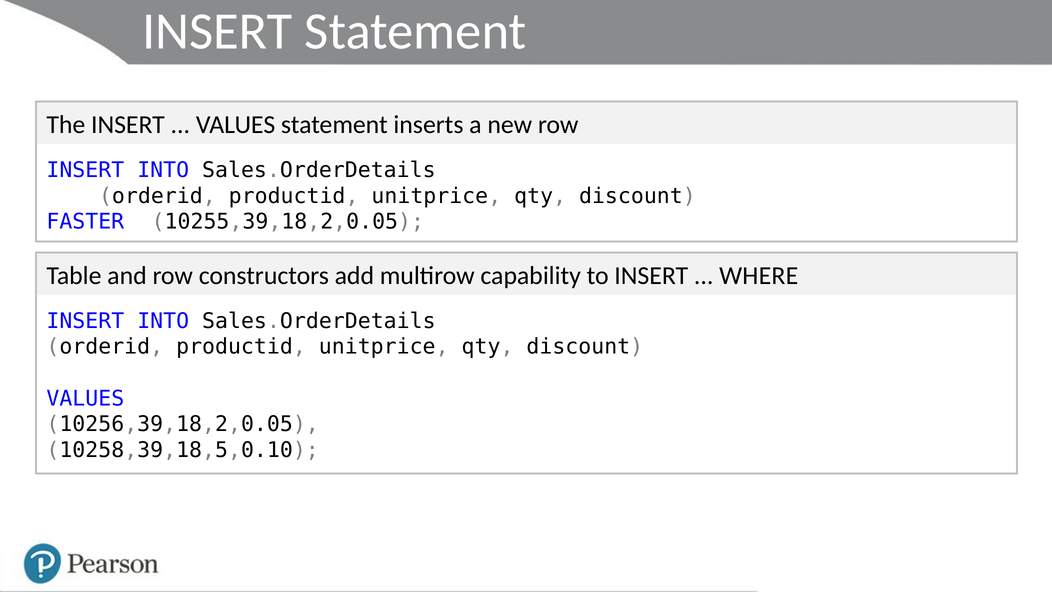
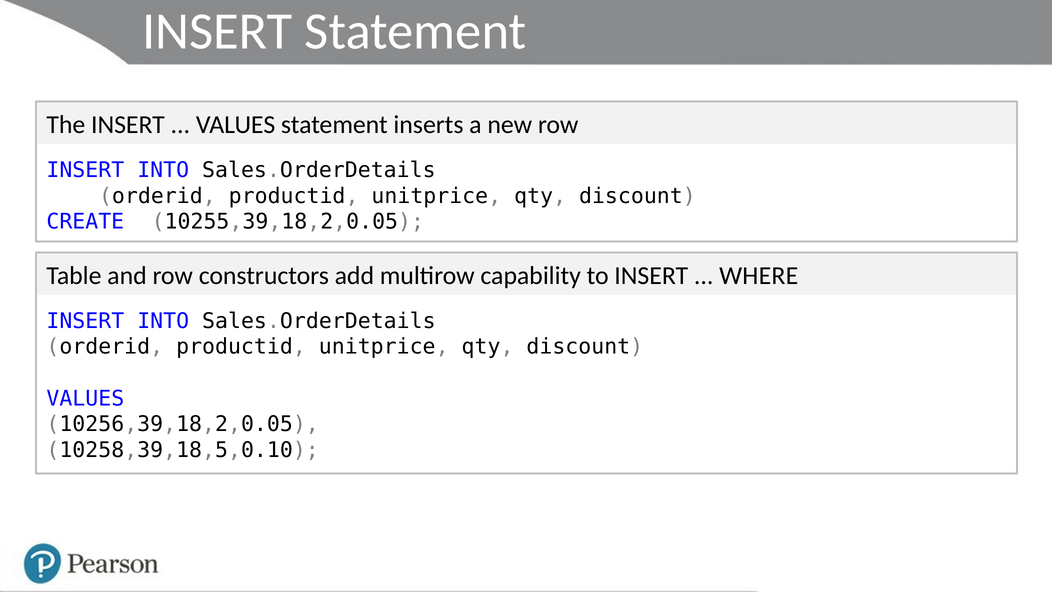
FASTER: FASTER -> CREATE (85, 222)
